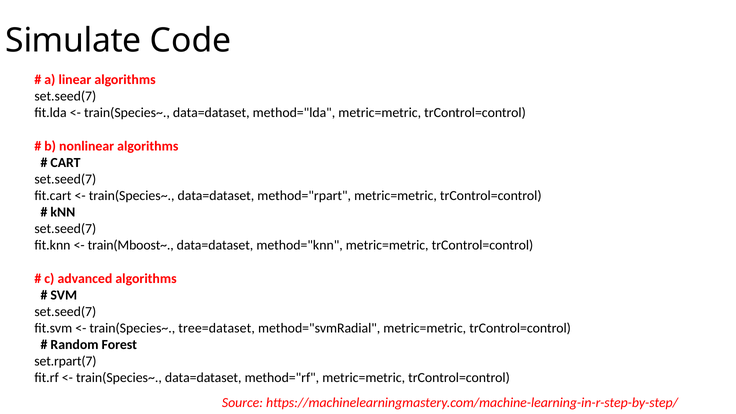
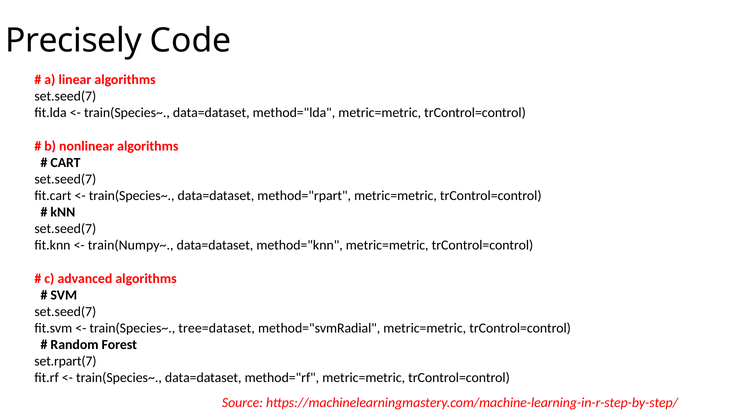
Simulate: Simulate -> Precisely (73, 41)
train(Mboost~: train(Mboost~ -> train(Numpy~ (131, 245)
